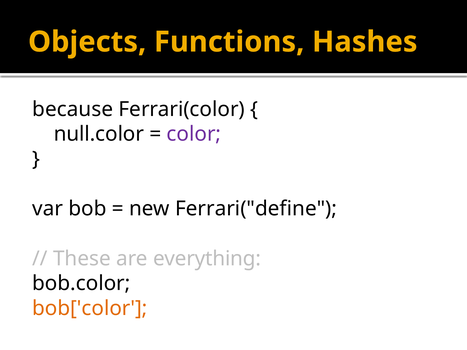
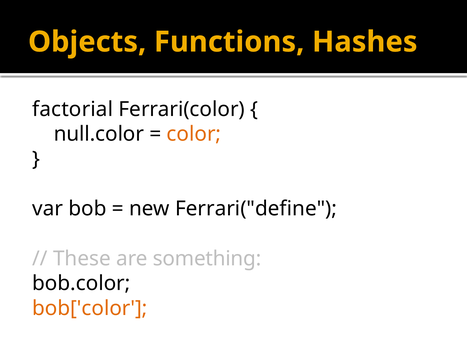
because: because -> factorial (73, 109)
color colour: purple -> orange (194, 134)
everything: everything -> something (207, 259)
